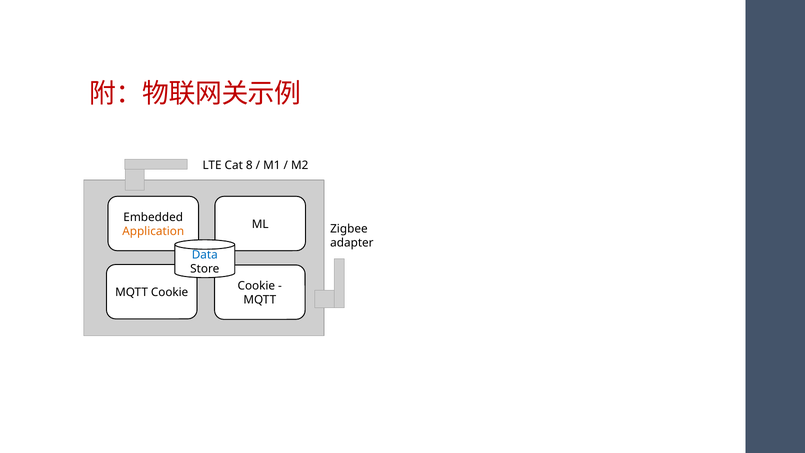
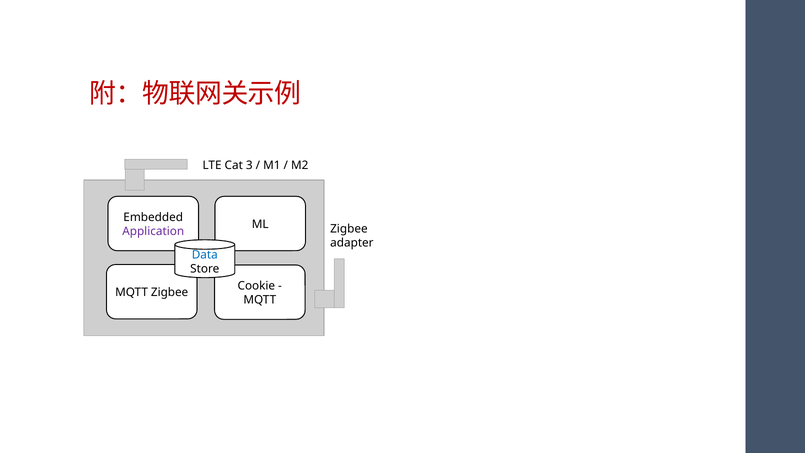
8: 8 -> 3 (249, 165)
Application colour: orange -> purple (153, 231)
Cookie: Cookie -> Zigbee (170, 292)
